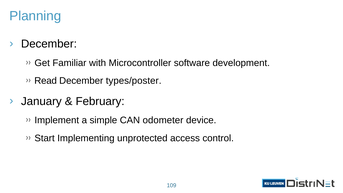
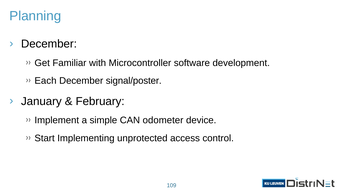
Read: Read -> Each (46, 81)
types/poster: types/poster -> signal/poster (134, 81)
